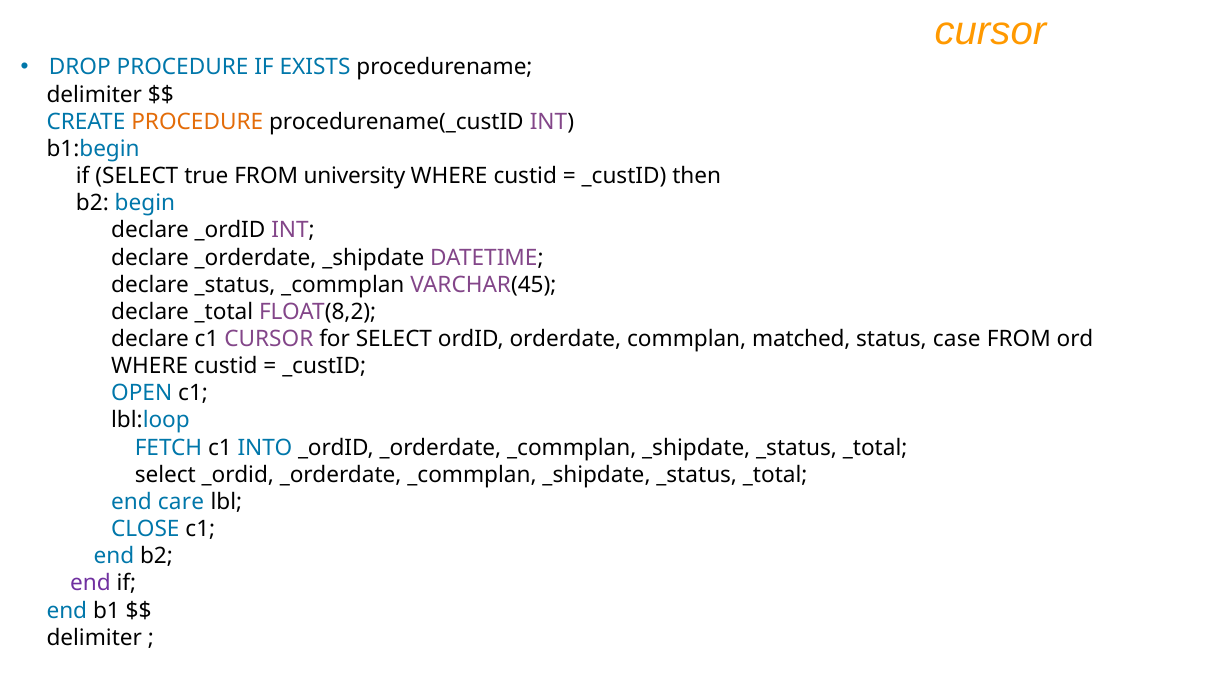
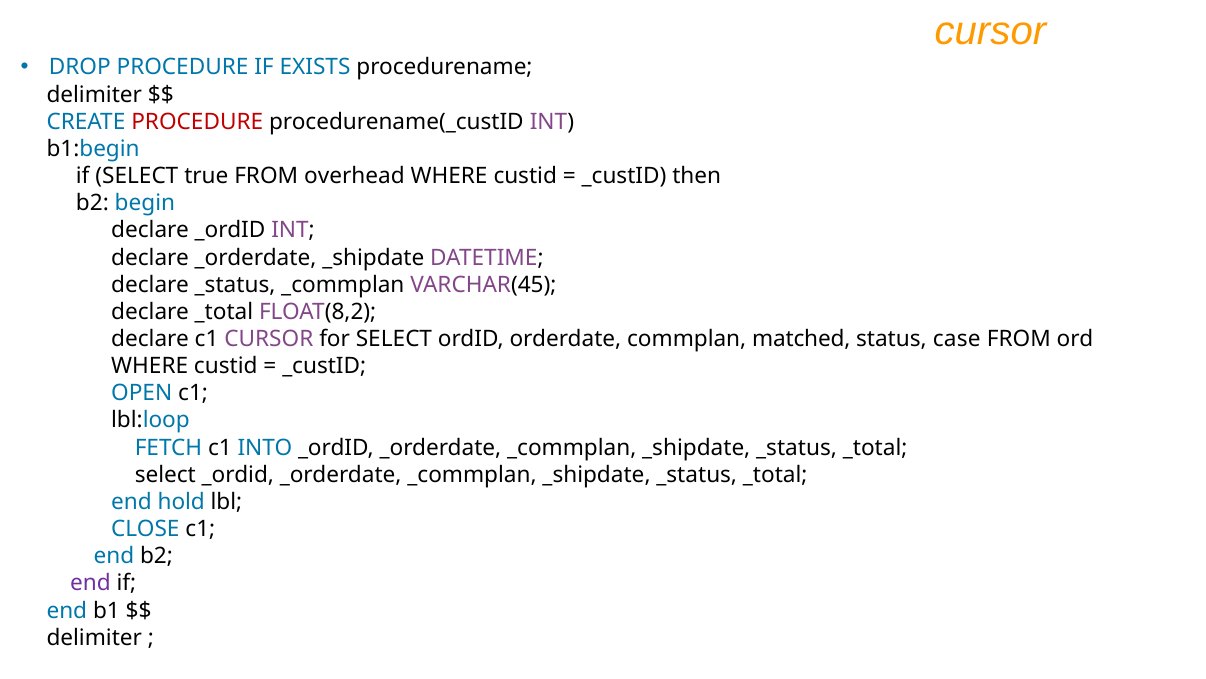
PROCEDURE colour: orange -> red (197, 122)
university: university -> overhead (354, 176)
care: care -> hold (181, 502)
